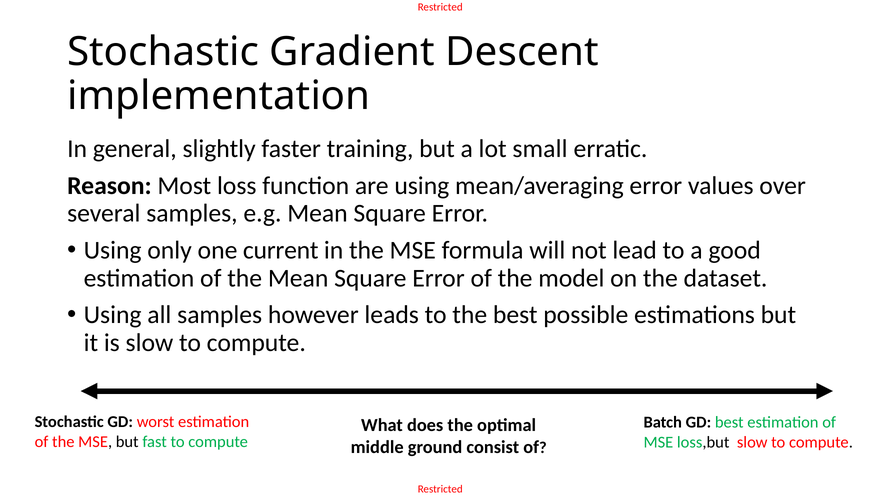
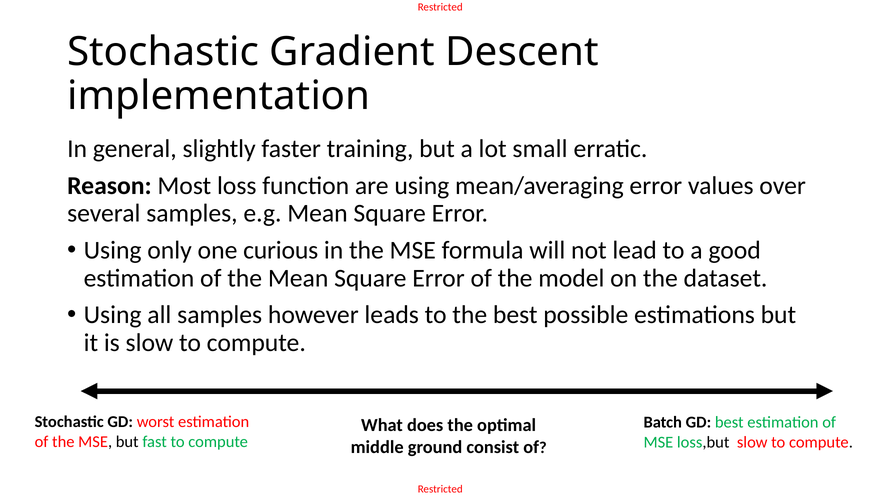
current: current -> curious (281, 251)
